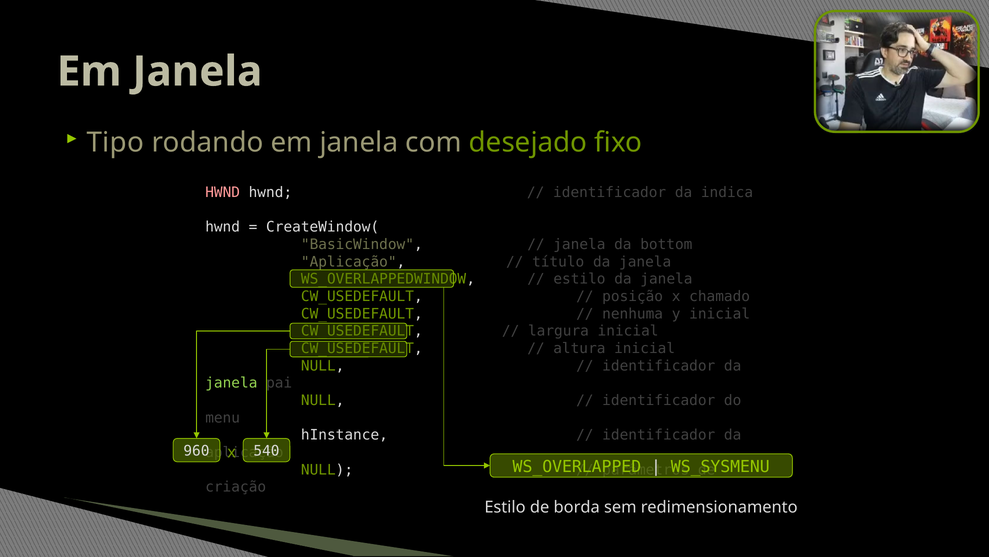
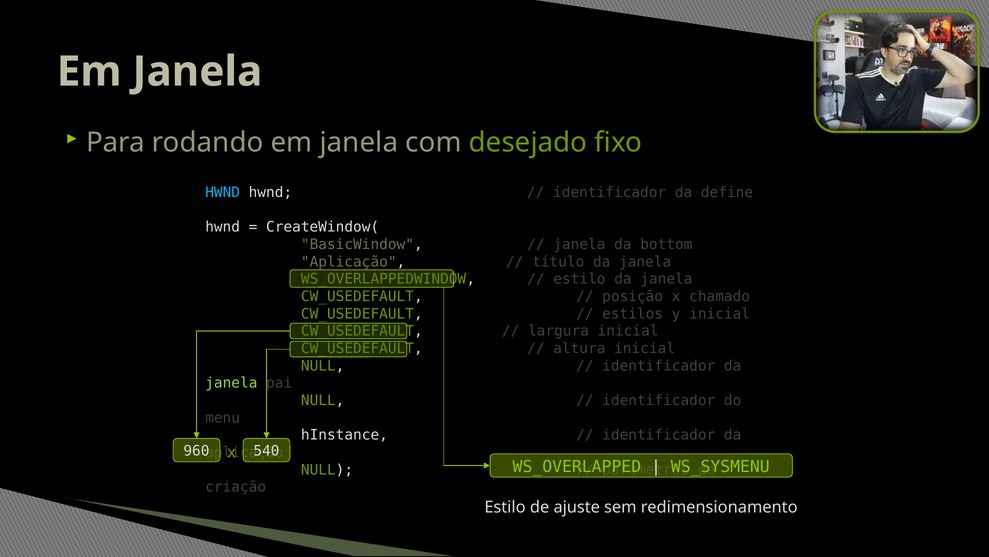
Tipo: Tipo -> Para (116, 142)
HWND colour: pink -> light blue (223, 192)
indica: indica -> define (727, 192)
nenhuma: nenhuma -> estilos (633, 313)
borda: borda -> ajuste (577, 507)
